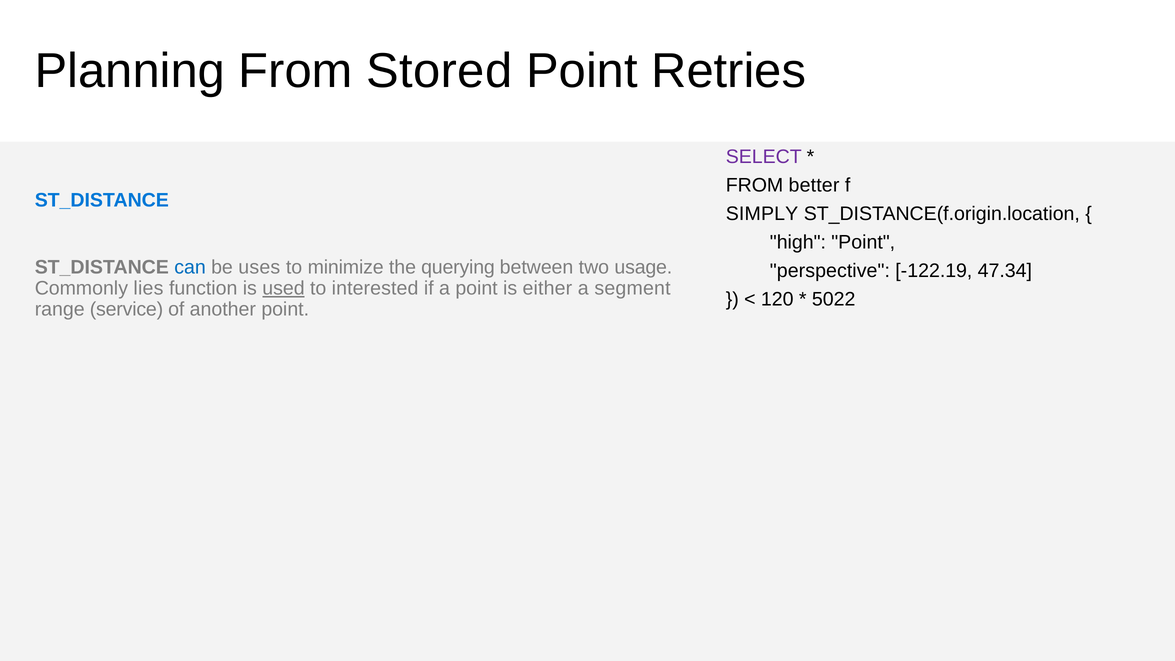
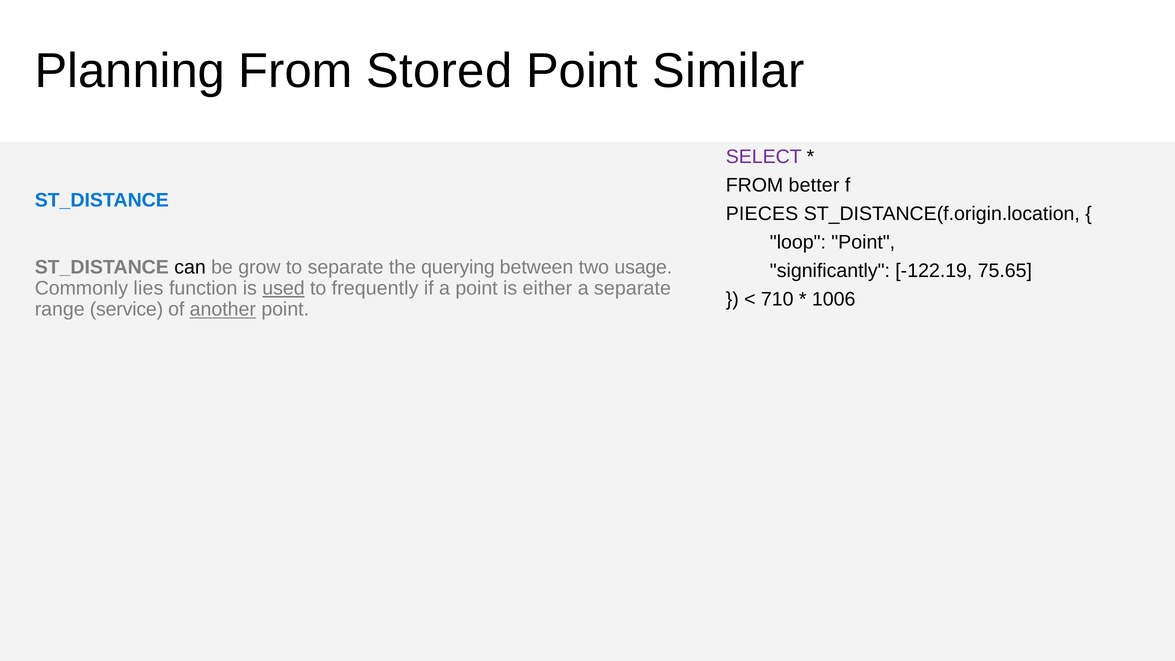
Retries: Retries -> Similar (728, 71)
SIMPLY: SIMPLY -> PIECES (762, 214)
high: high -> loop (798, 242)
can colour: blue -> black (190, 267)
uses: uses -> grow (259, 267)
to minimize: minimize -> separate (346, 267)
perspective: perspective -> significantly (830, 271)
47.34: 47.34 -> 75.65 (1005, 271)
interested: interested -> frequently (375, 288)
a segment: segment -> separate (633, 288)
120: 120 -> 710 (777, 299)
5022: 5022 -> 1006 (834, 299)
another underline: none -> present (223, 309)
